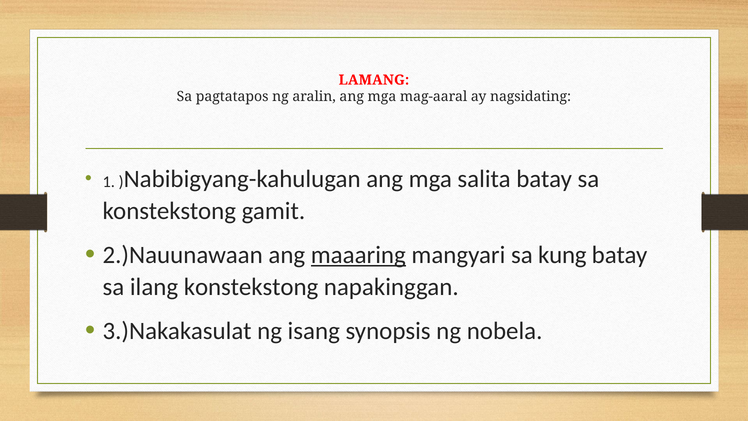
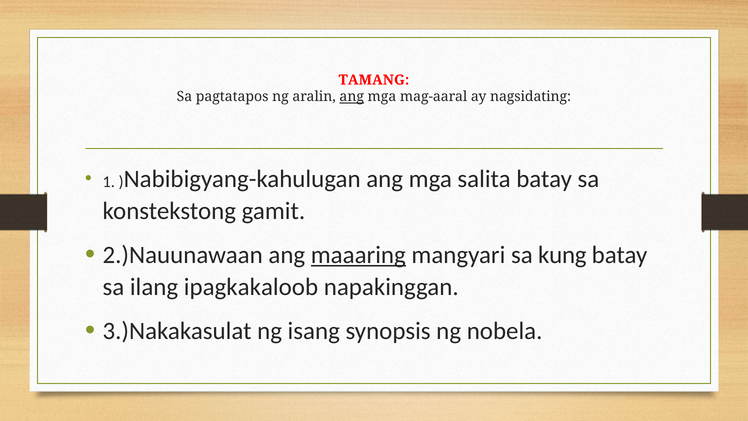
LAMANG: LAMANG -> TAMANG (374, 80)
ang underline: none -> present (352, 97)
ilang konstekstong: konstekstong -> ipagkakaloob (251, 287)
